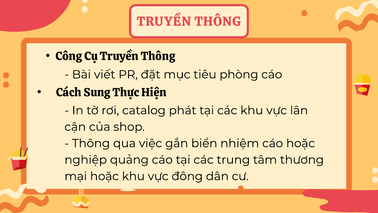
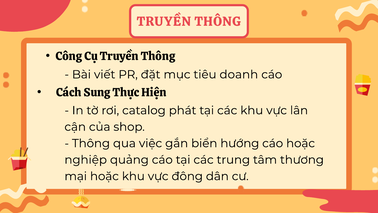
phòng: phòng -> doanh (239, 74)
nhiệm: nhiệm -> hướng (240, 143)
